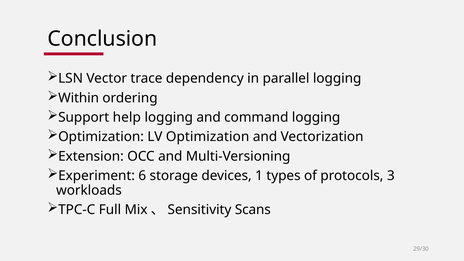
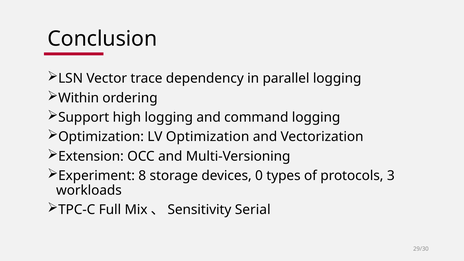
help: help -> high (127, 117)
6: 6 -> 8 (142, 176)
1: 1 -> 0 (259, 176)
Scans: Scans -> Serial (253, 210)
